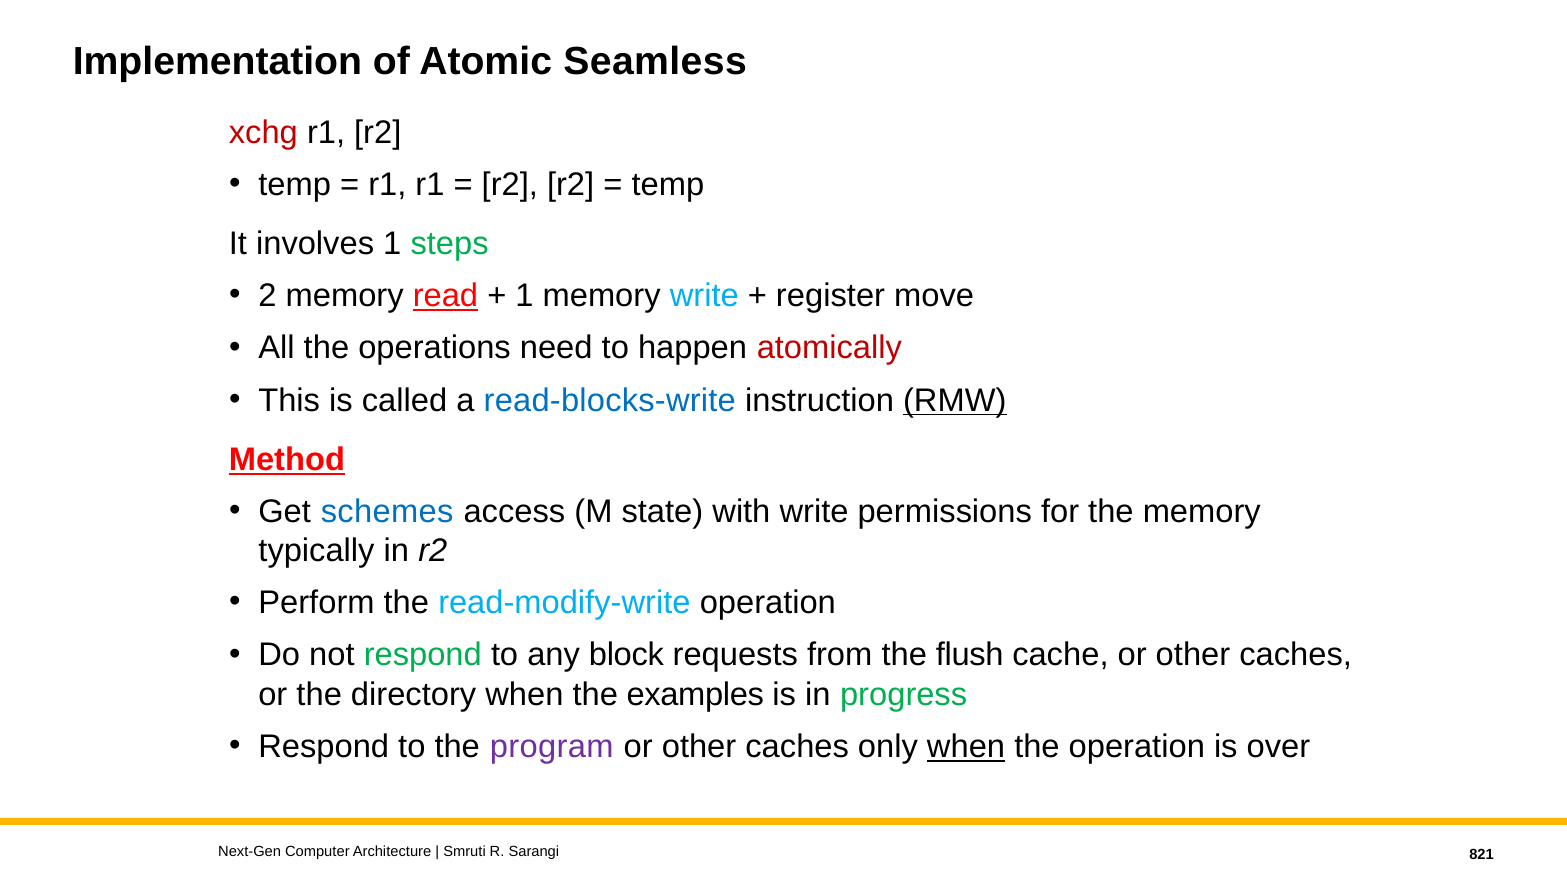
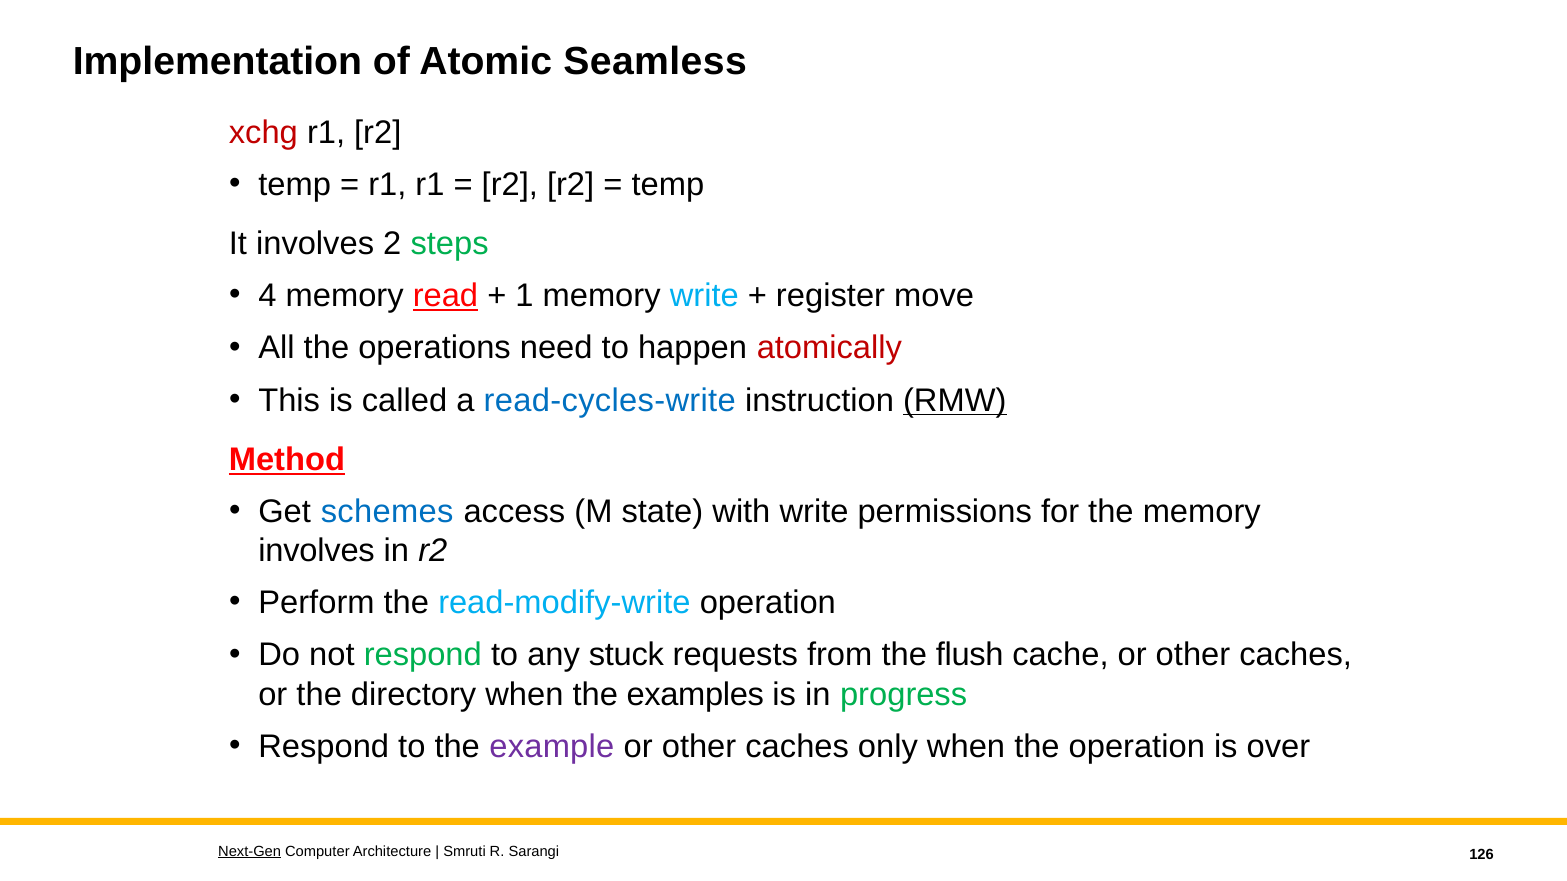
involves 1: 1 -> 2 (392, 244)
2: 2 -> 4 (268, 296)
read-blocks-write: read-blocks-write -> read-cycles-write (610, 401)
typically: typically -> involves (317, 551)
block: block -> stuck (626, 656)
program: program -> example (552, 747)
when underline: present -> none (966, 747)
Next-Gen underline: none -> present (250, 852)
821: 821 -> 126 (1482, 855)
